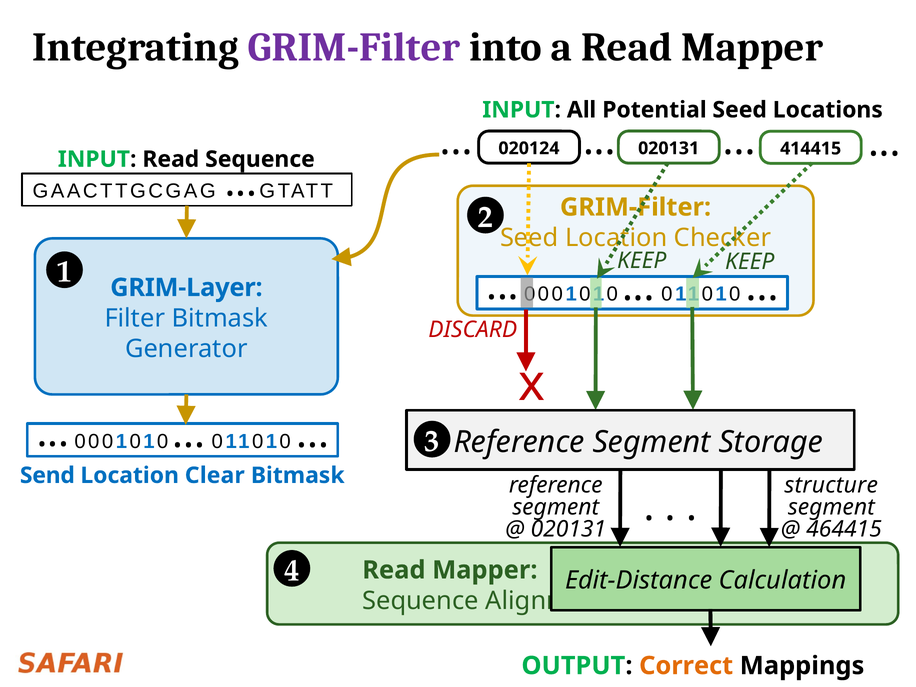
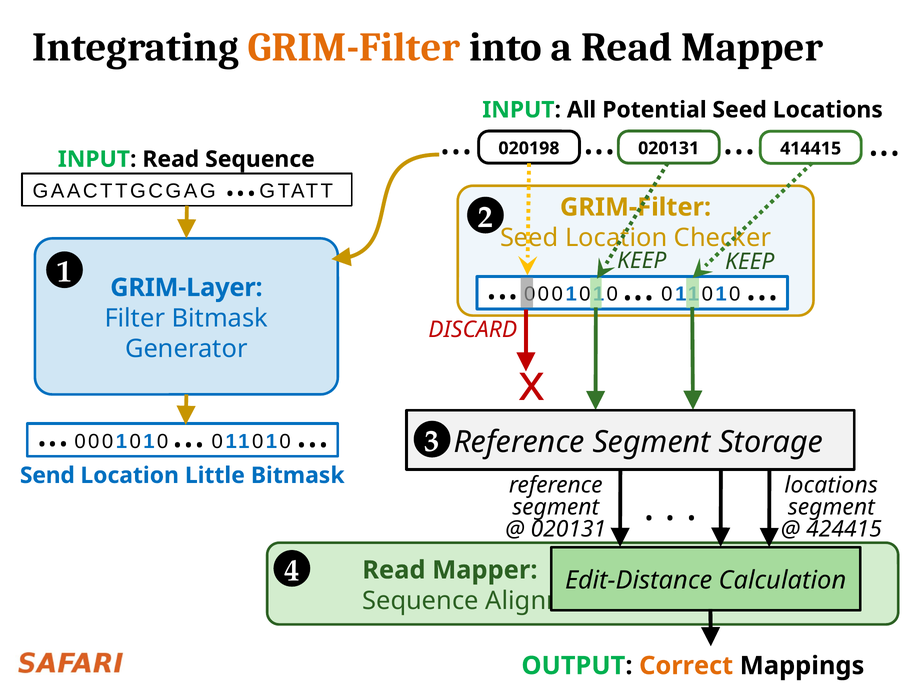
GRIM-Filter colour: purple -> orange (354, 47)
020124: 020124 -> 020198 (529, 148)
Clear: Clear -> Little (215, 475)
structure: structure -> locations (831, 485)
464415: 464415 -> 424415 (844, 529)
